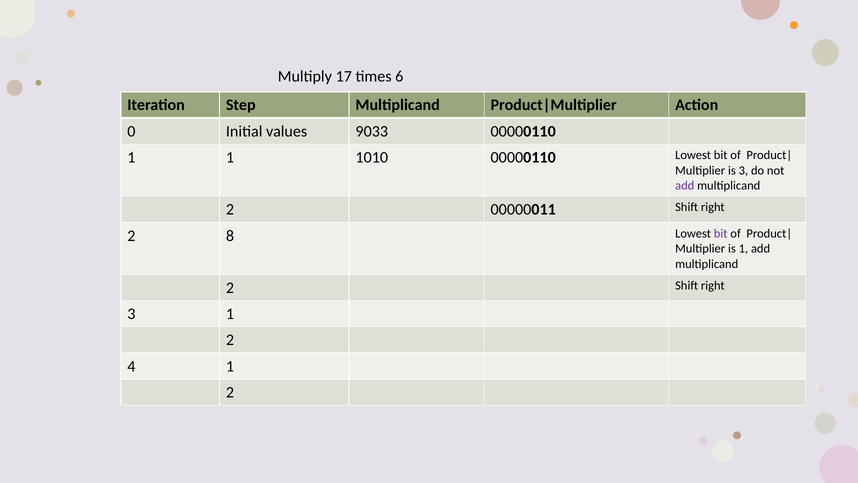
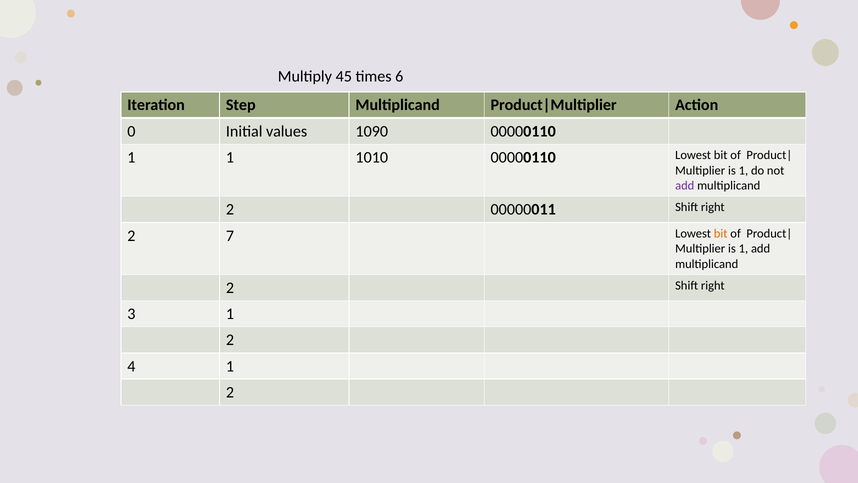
17: 17 -> 45 (344, 77)
9033: 9033 -> 1090 (372, 131)
3: 3 -> 1 (743, 170)
8: 8 -> 7 (230, 236)
bit colour: purple -> orange (721, 233)
